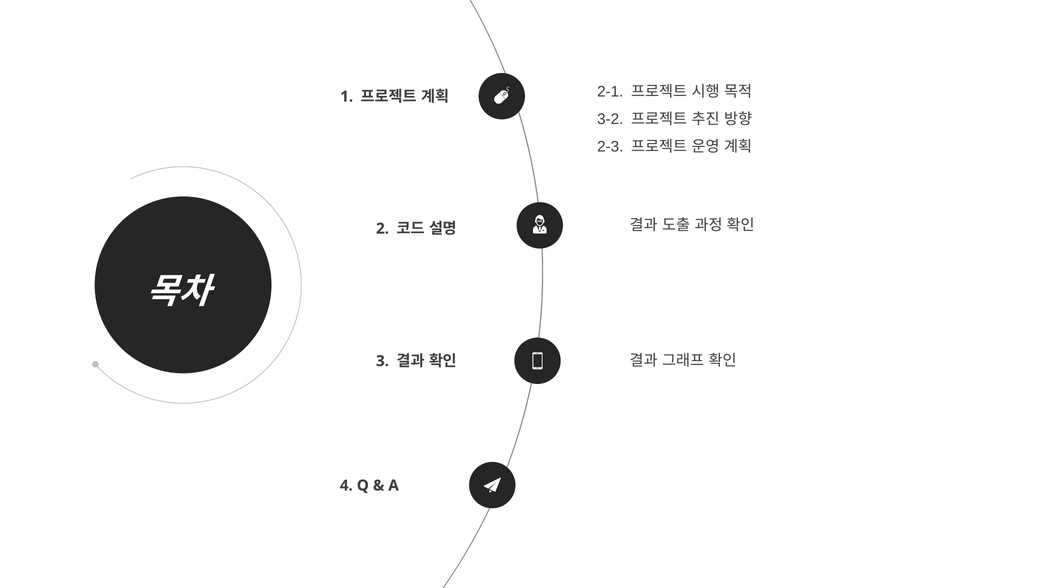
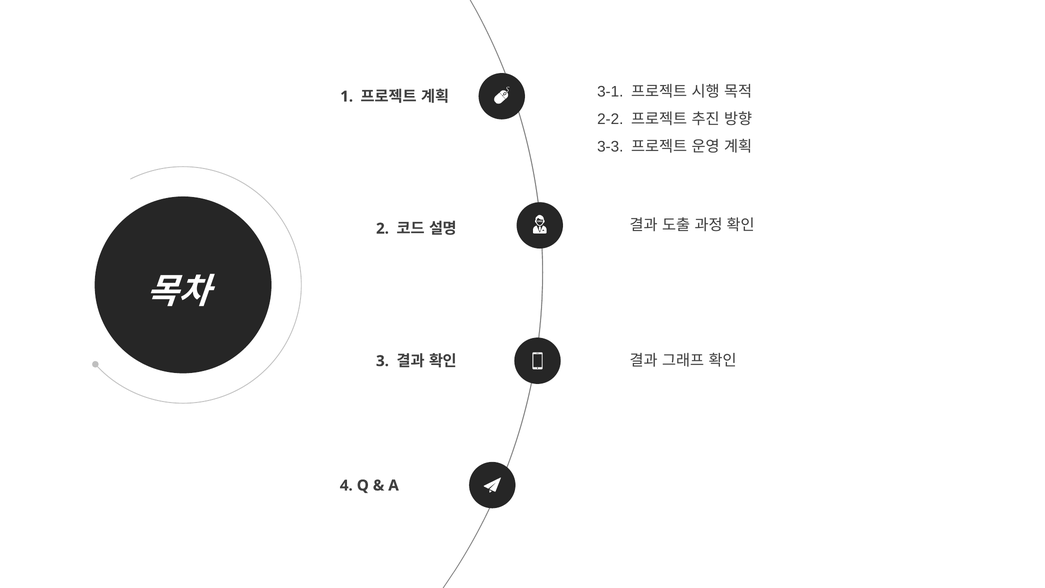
2-1: 2-1 -> 3-1 (610, 92)
3-2: 3-2 -> 2-2 (610, 119)
2-3: 2-3 -> 3-3 (610, 147)
